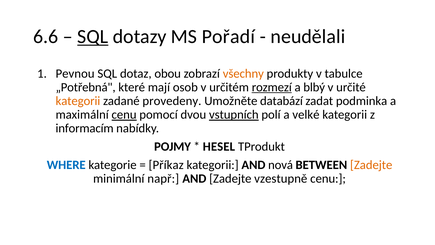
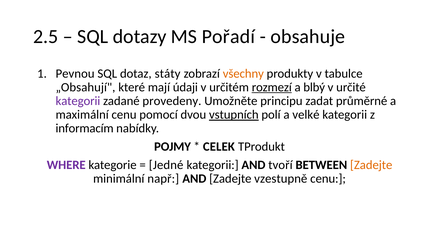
6.6: 6.6 -> 2.5 (46, 37)
SQL underline: present -> none (93, 37)
neudělali: neudělali -> obsahuje (308, 37)
obou: obou -> státy (168, 74)
„Potřebná: „Potřebná -> „Obsahují (85, 87)
osob: osob -> údaji (185, 87)
kategorii colour: orange -> purple (78, 101)
databází: databází -> principu (281, 101)
podminka: podminka -> průměrné (362, 101)
cenu underline: present -> none (124, 115)
HESEL: HESEL -> CELEK (219, 146)
WHERE colour: blue -> purple (66, 165)
Příkaz: Příkaz -> Jedné (166, 165)
nová: nová -> tvoří (280, 165)
